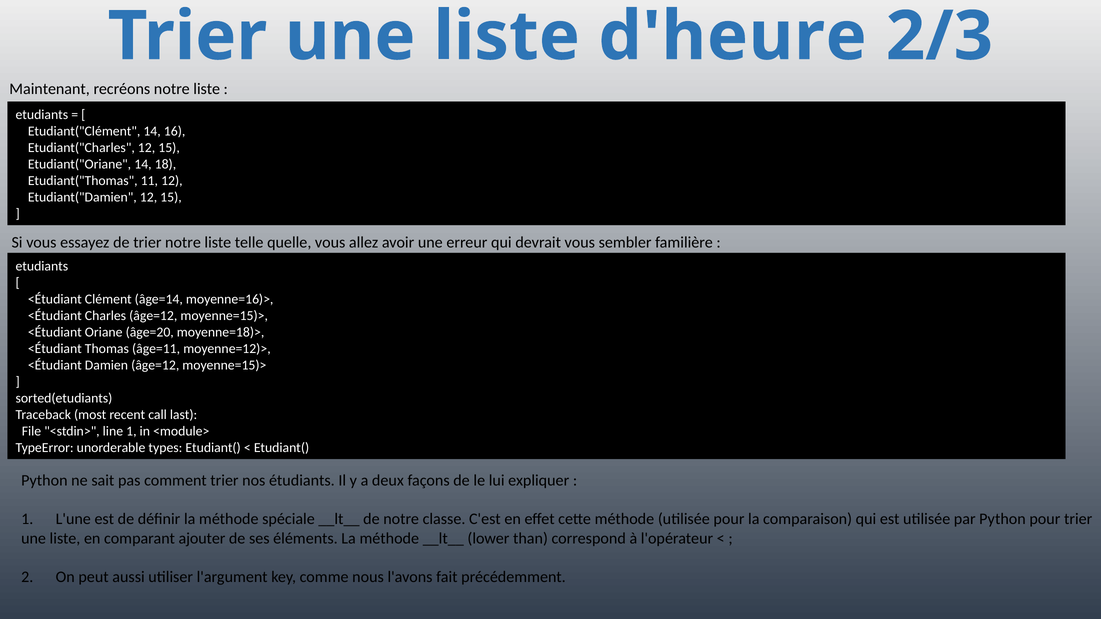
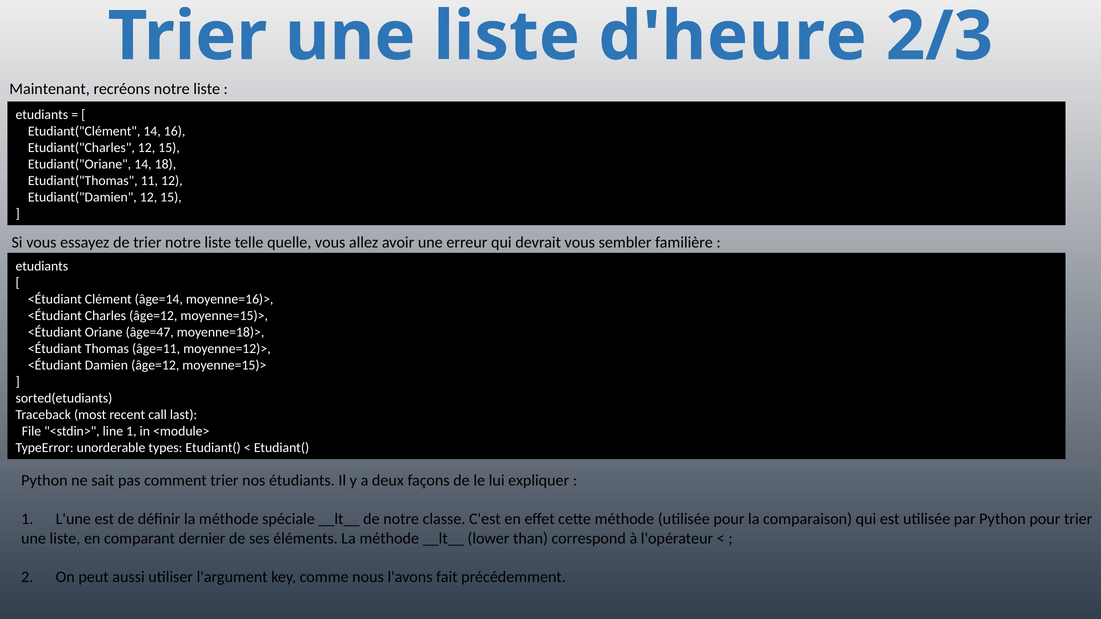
âge=20: âge=20 -> âge=47 (150, 332)
ajouter: ajouter -> dernier (202, 539)
